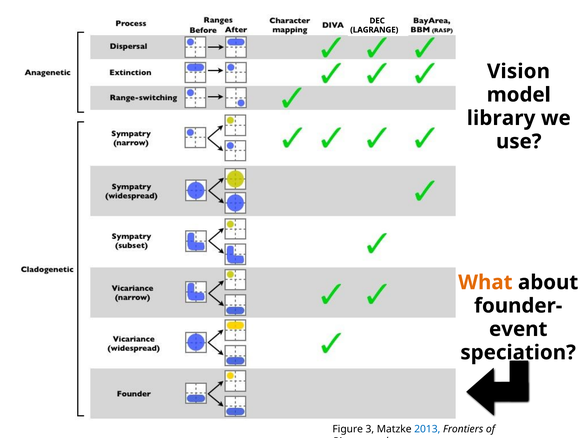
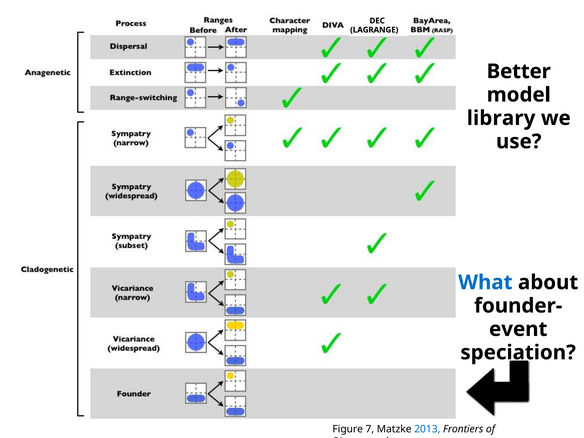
Vision: Vision -> Better (519, 71)
What colour: orange -> blue (485, 282)
3: 3 -> 7 (370, 429)
